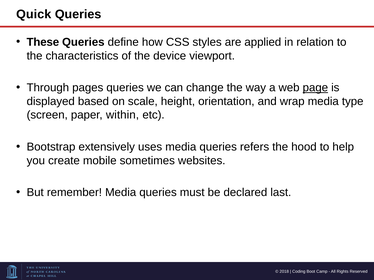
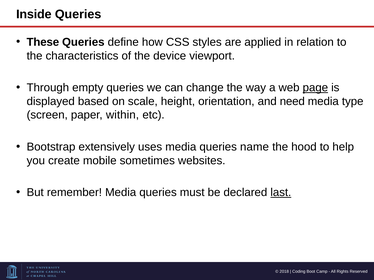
Quick: Quick -> Inside (34, 14)
pages: pages -> empty (88, 88)
wrap: wrap -> need (292, 101)
refers: refers -> name (255, 147)
last underline: none -> present (281, 193)
